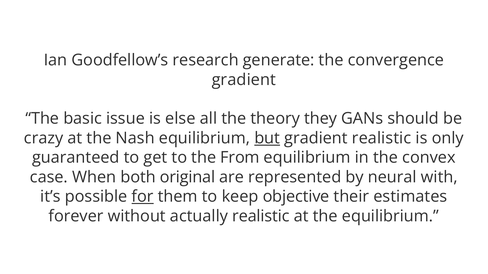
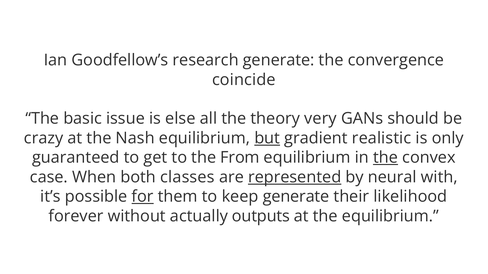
gradient: gradient -> coincide (244, 80)
they: they -> very (320, 119)
the underline: none -> present (386, 158)
original: original -> classes (187, 177)
represented underline: none -> present (295, 177)
keep objective: objective -> generate (296, 197)
estimates: estimates -> likelihood (410, 197)
actually realistic: realistic -> outputs (261, 216)
